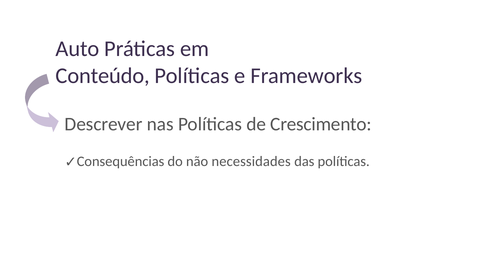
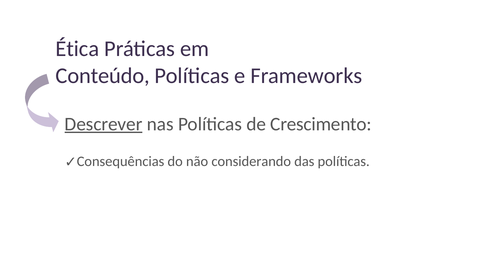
Auto: Auto -> Ética (77, 49)
Descrever underline: none -> present (104, 124)
necessidades: necessidades -> considerando (251, 161)
